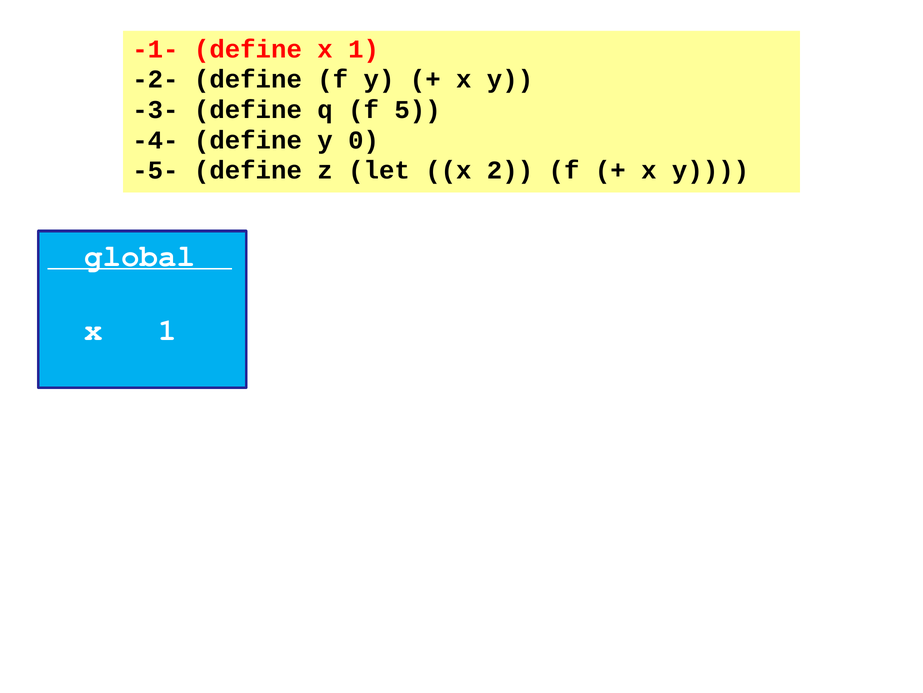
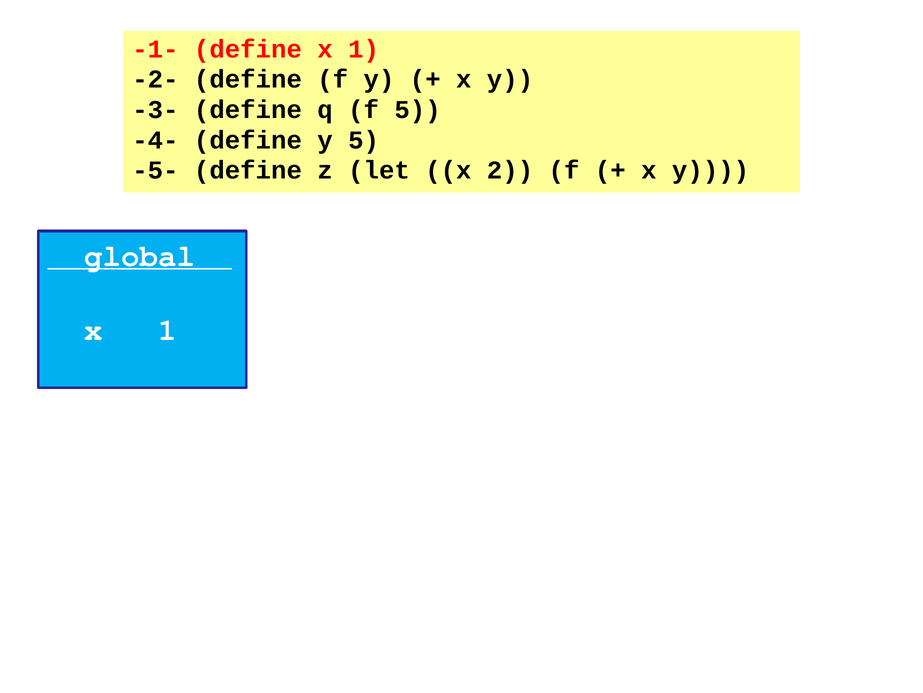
y 0: 0 -> 5 (364, 140)
